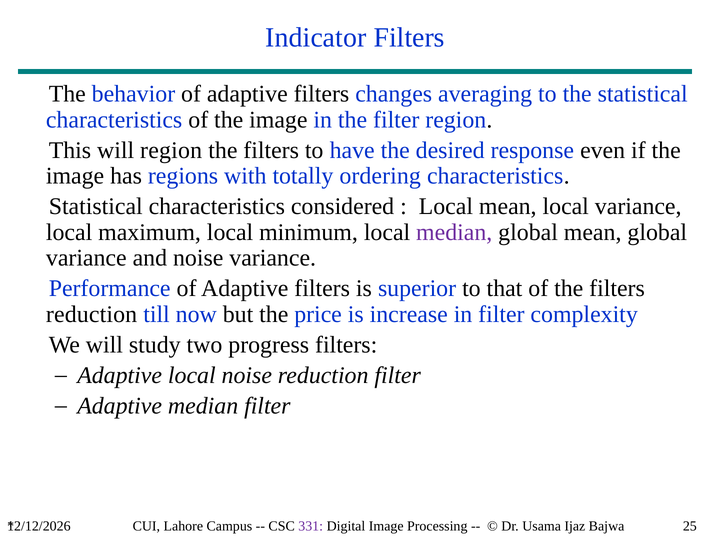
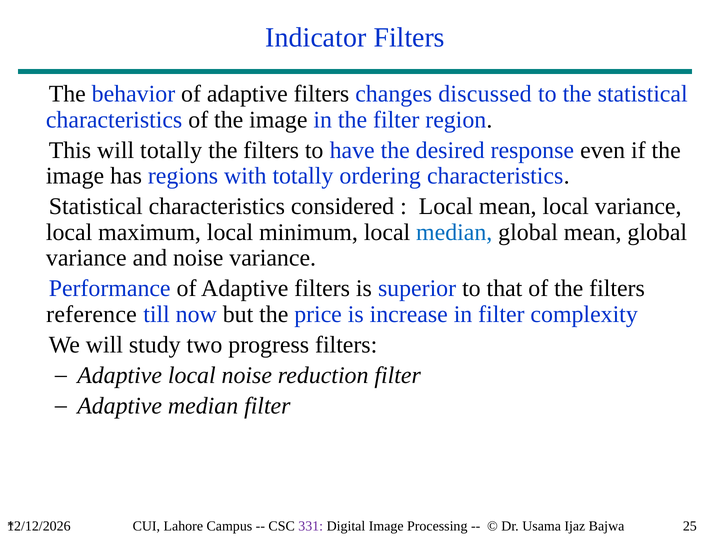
averaging: averaging -> discussed (485, 94)
will region: region -> totally (171, 150)
median colour: purple -> blue (454, 232)
reduction: reduction -> reference (92, 314)
